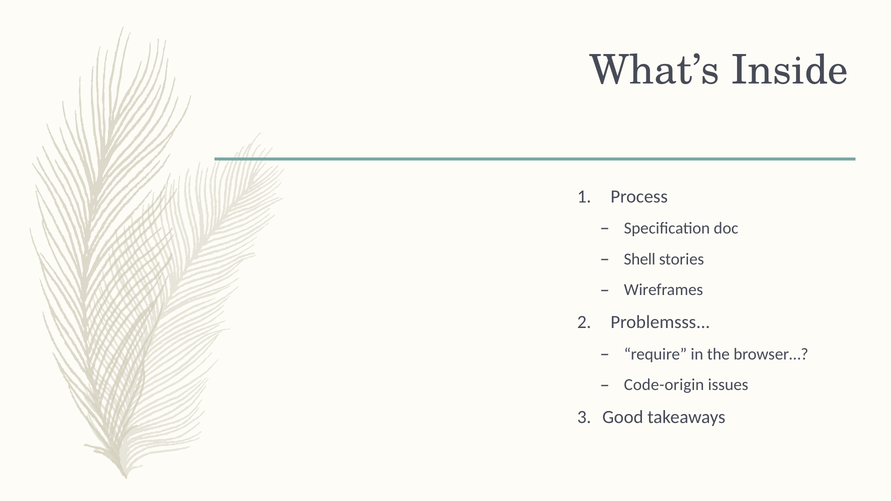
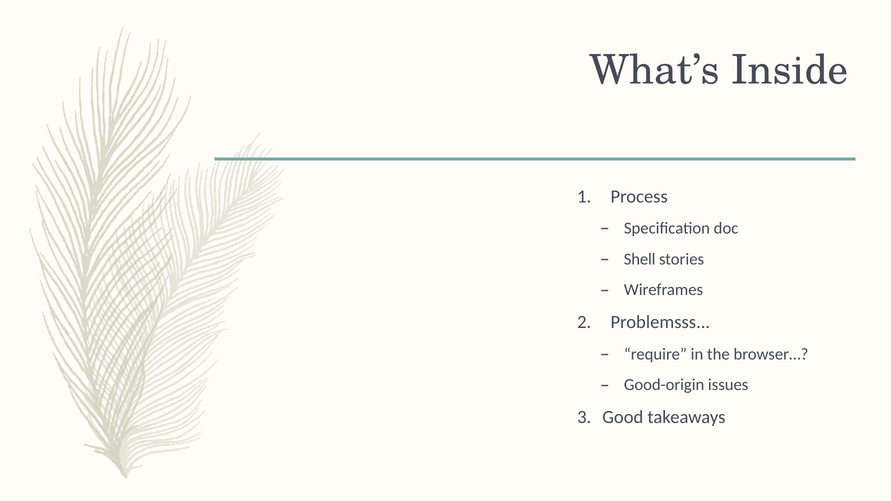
Code-origin: Code-origin -> Good-origin (664, 385)
